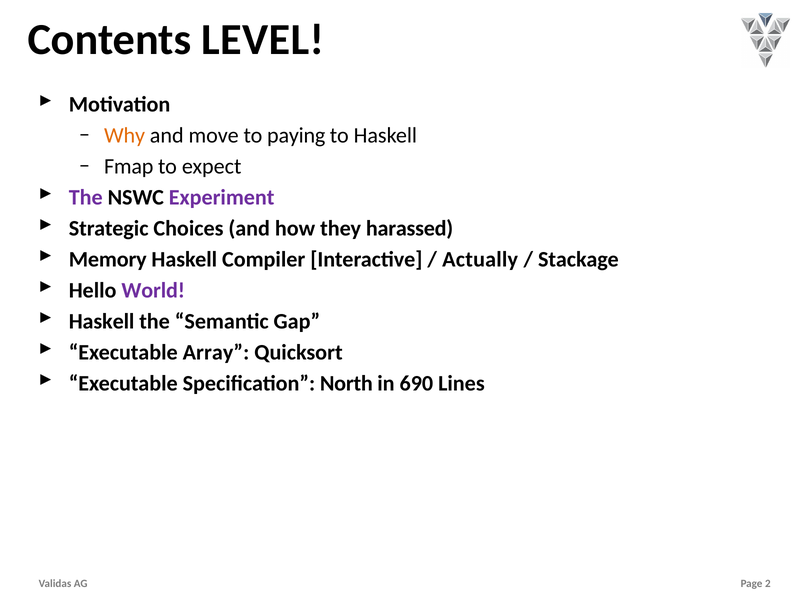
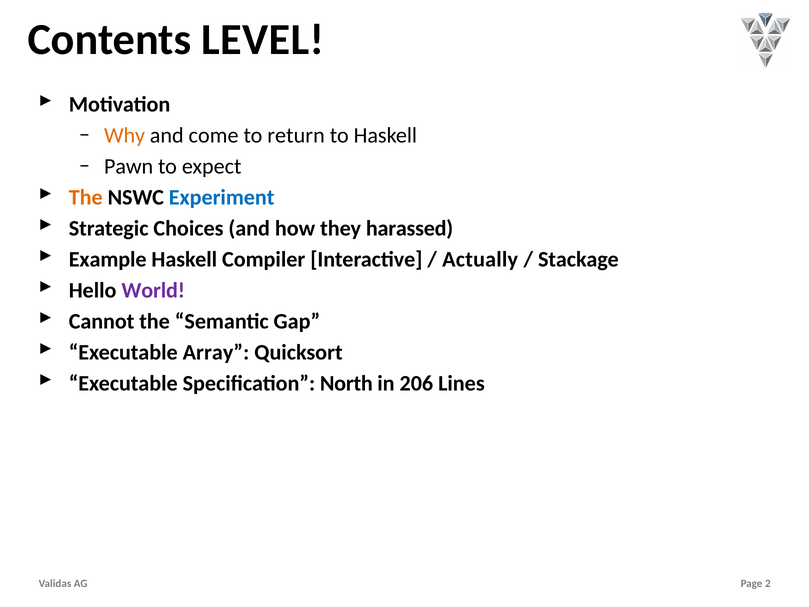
move: move -> come (214, 135)
paying: paying -> return (296, 135)
Fmap: Fmap -> Pawn (129, 166)
The colour: purple -> orange (86, 197)
Experiment colour: purple -> blue (222, 197)
Memory: Memory -> Example (108, 259)
Haskell: Haskell -> Cannot (102, 321)
690: 690 -> 206 (416, 383)
